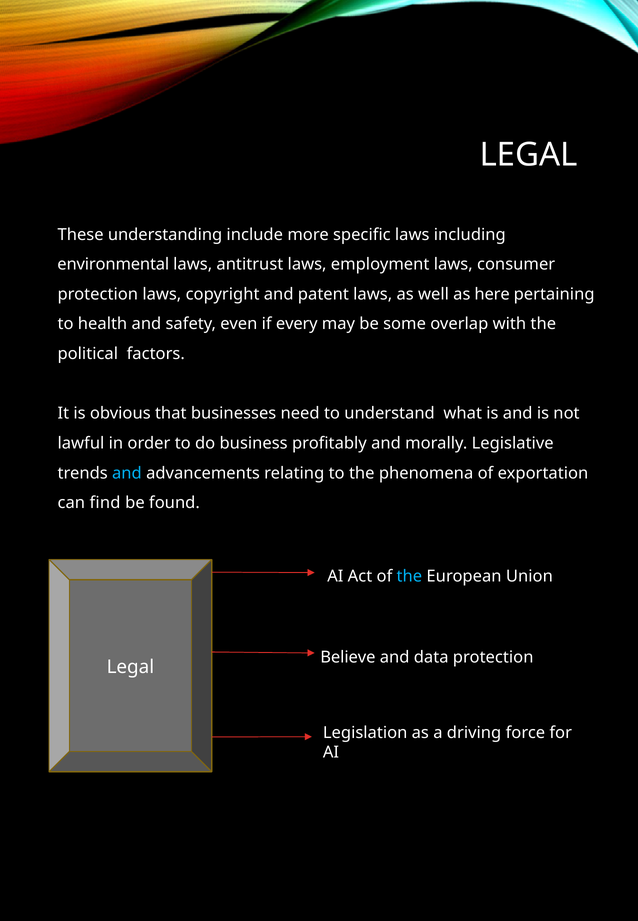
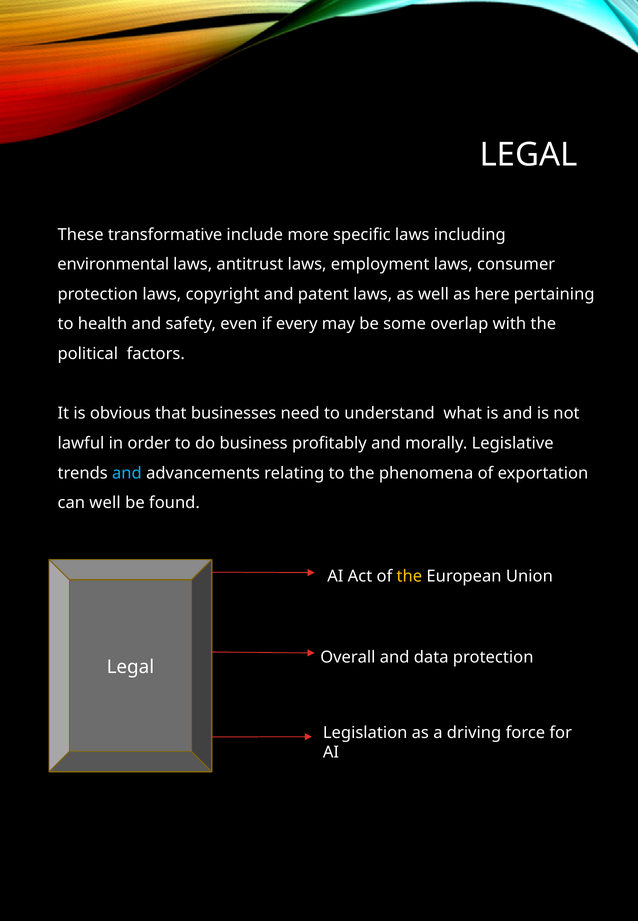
understanding: understanding -> transformative (165, 235)
can find: find -> well (105, 503)
the colour: light blue -> yellow (409, 577)
Believe: Believe -> Overall (348, 658)
